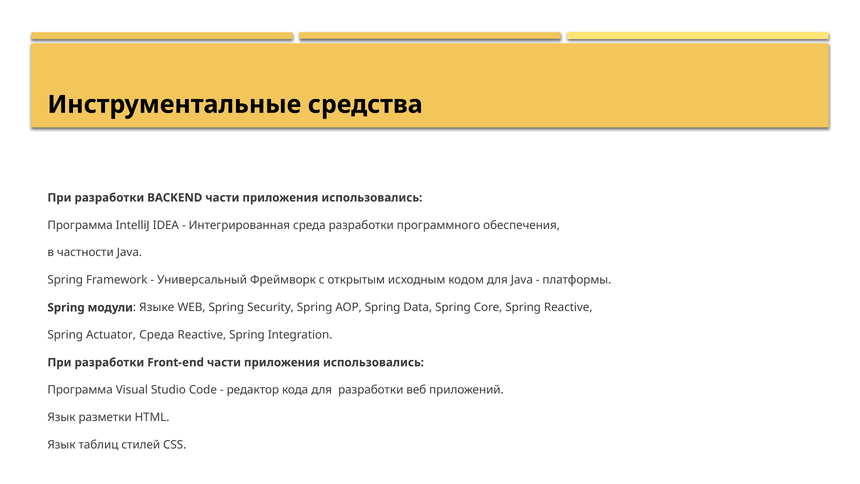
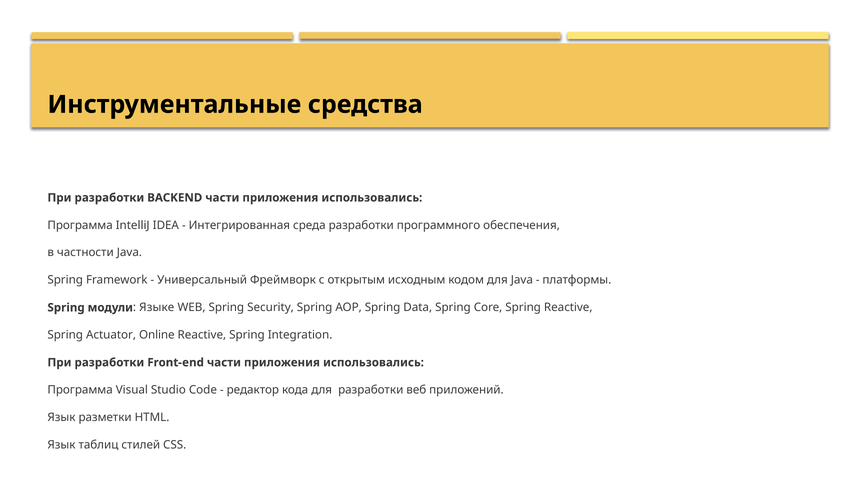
Actuator Среда: Среда -> Online (157, 335)
